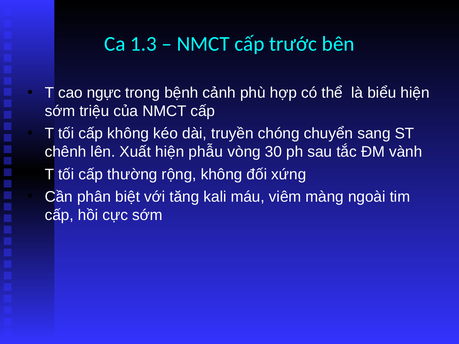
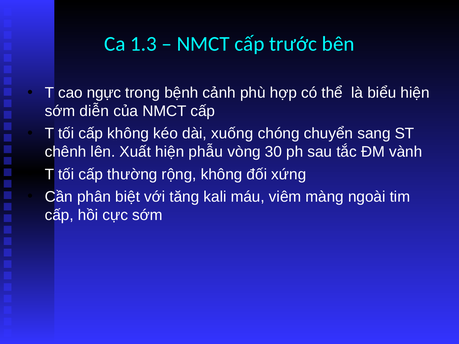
triệu: triệu -> diễn (94, 111)
truyền: truyền -> xuống (232, 134)
